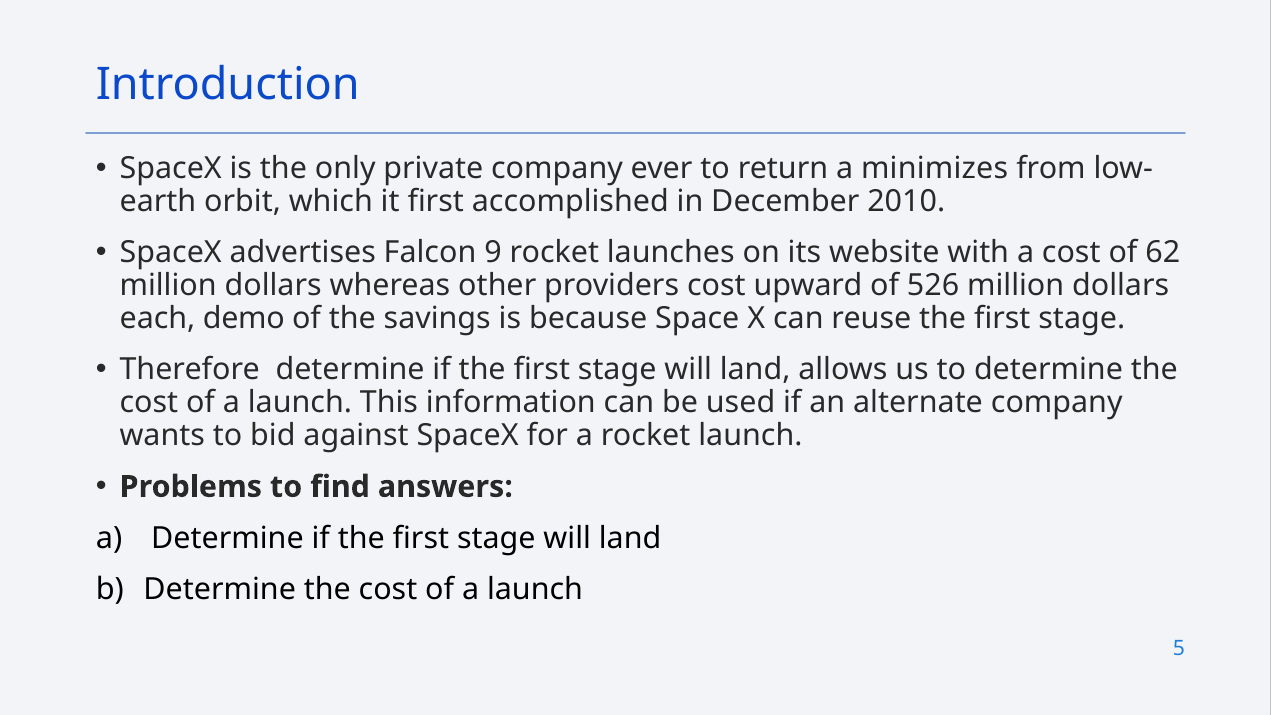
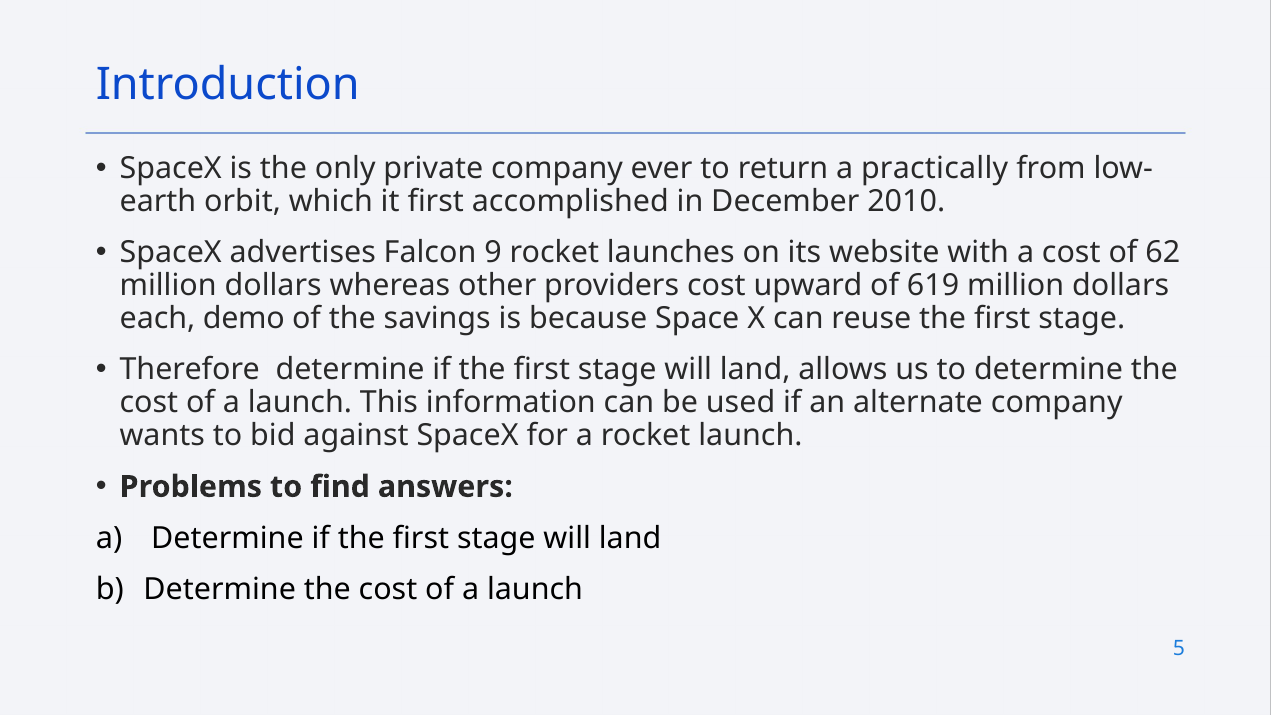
minimizes: minimizes -> practically (935, 168)
526: 526 -> 619 (933, 285)
